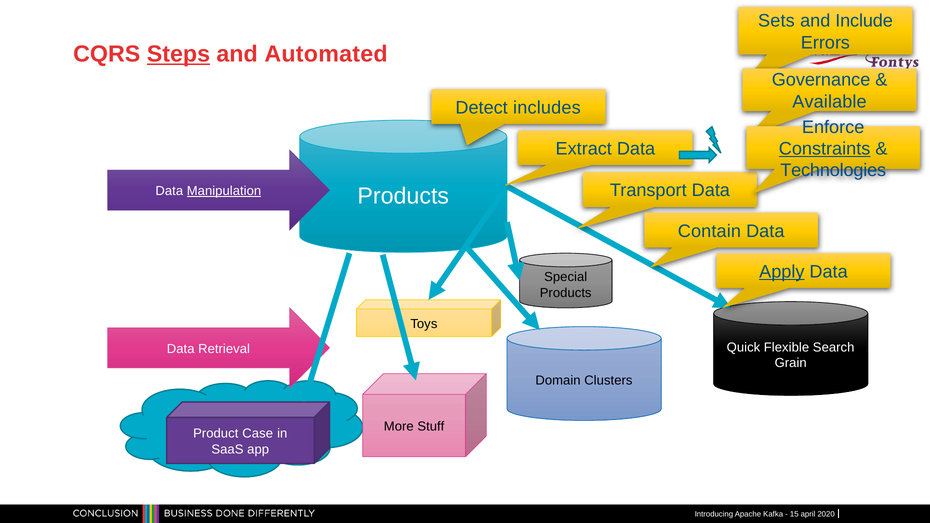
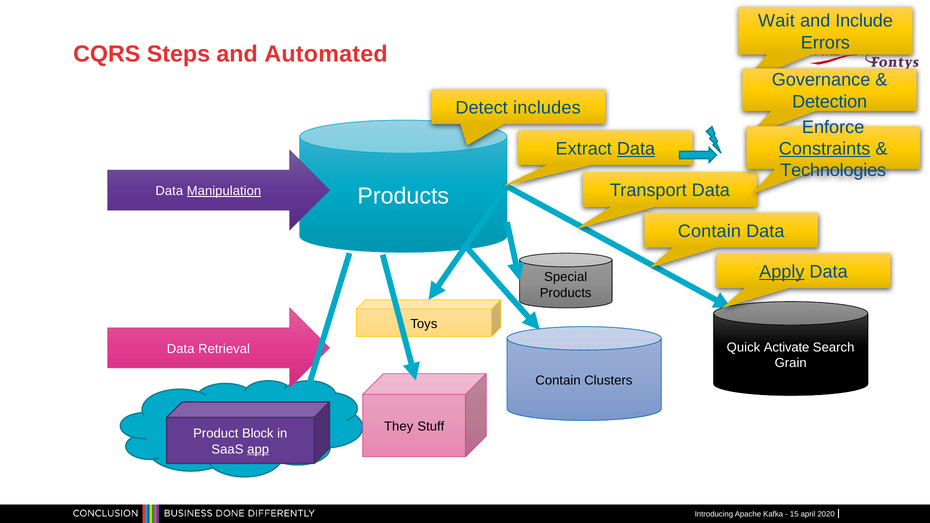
Sets: Sets -> Wait (776, 21)
Steps underline: present -> none (178, 54)
Available: Available -> Detection (830, 102)
Data underline: none -> present (636, 149)
Flexible: Flexible -> Activate (787, 348)
Domain: Domain -> Contain (558, 380)
More: More -> They (399, 427)
Case: Case -> Block (258, 434)
app underline: none -> present (258, 449)
